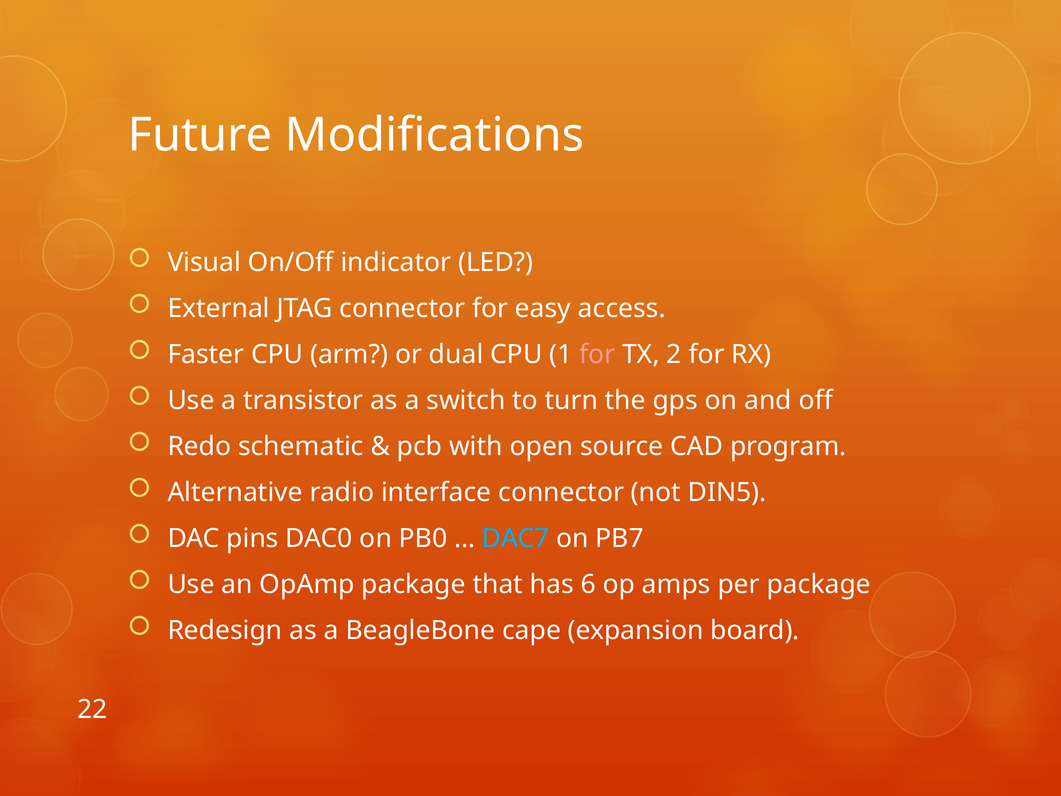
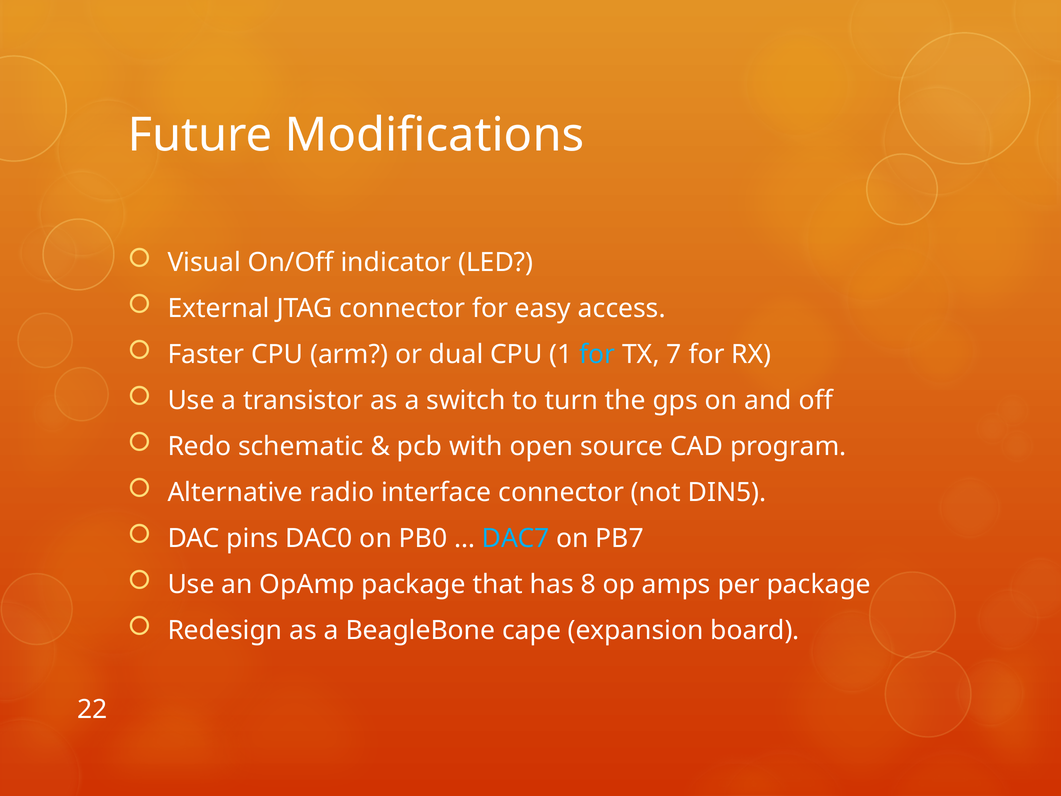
for colour: pink -> light blue (597, 355)
2: 2 -> 7 (674, 355)
6: 6 -> 8 (588, 585)
